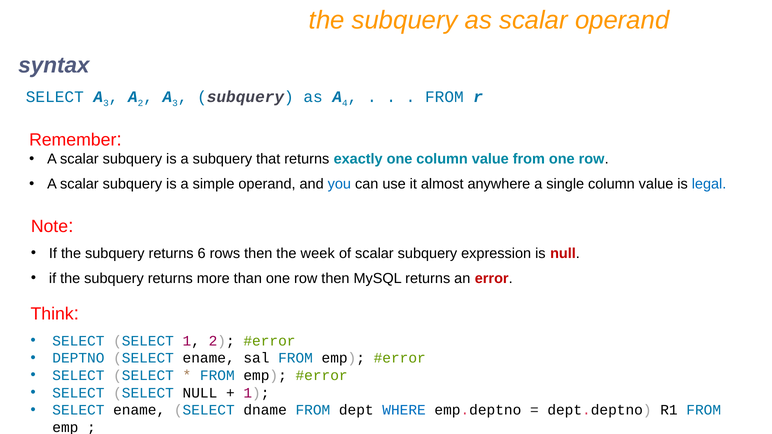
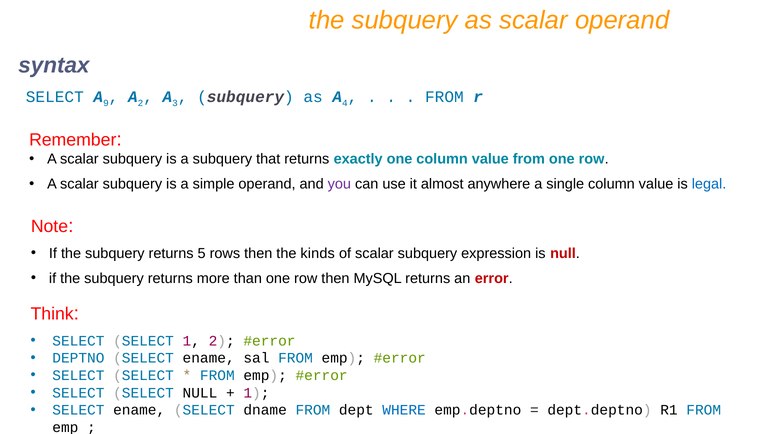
SELECT A 3: 3 -> 9 (106, 103)
you colour: blue -> purple (339, 184)
6: 6 -> 5 (202, 254)
week: week -> kinds (318, 254)
